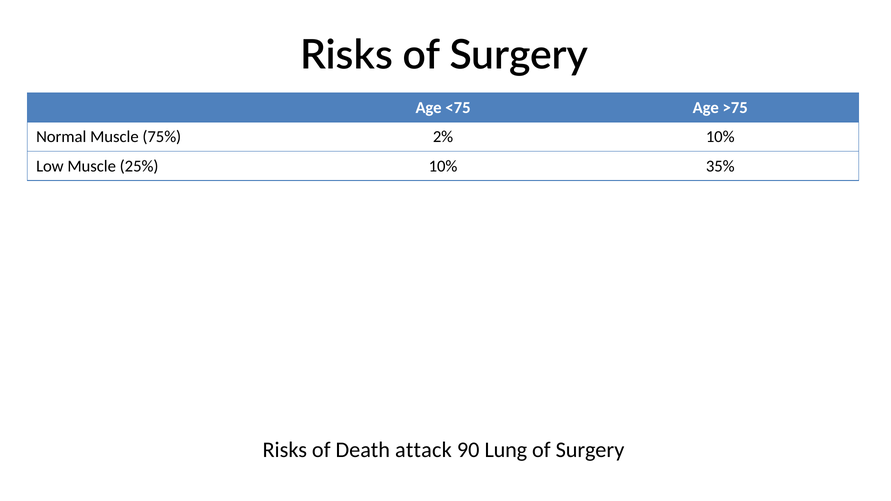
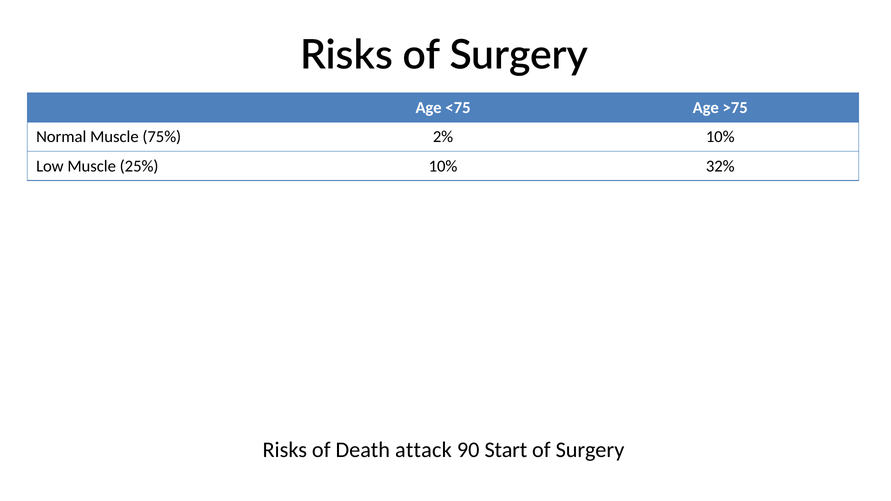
35%: 35% -> 32% (720, 166)
Lung: Lung -> Start (506, 450)
